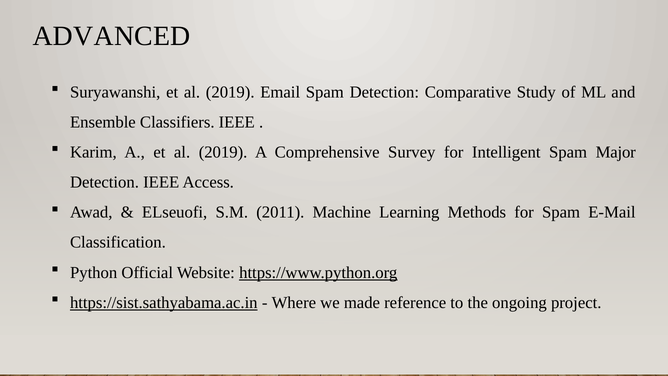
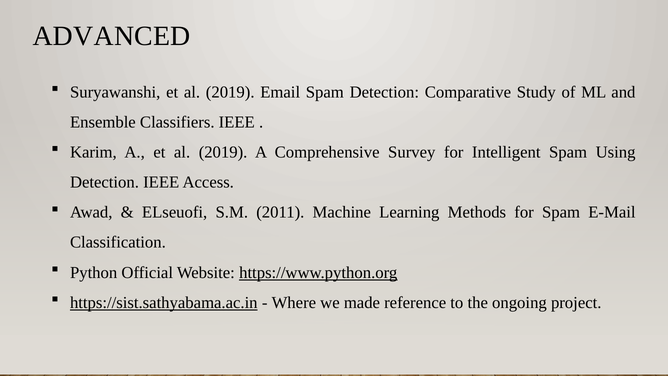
Major: Major -> Using (616, 152)
